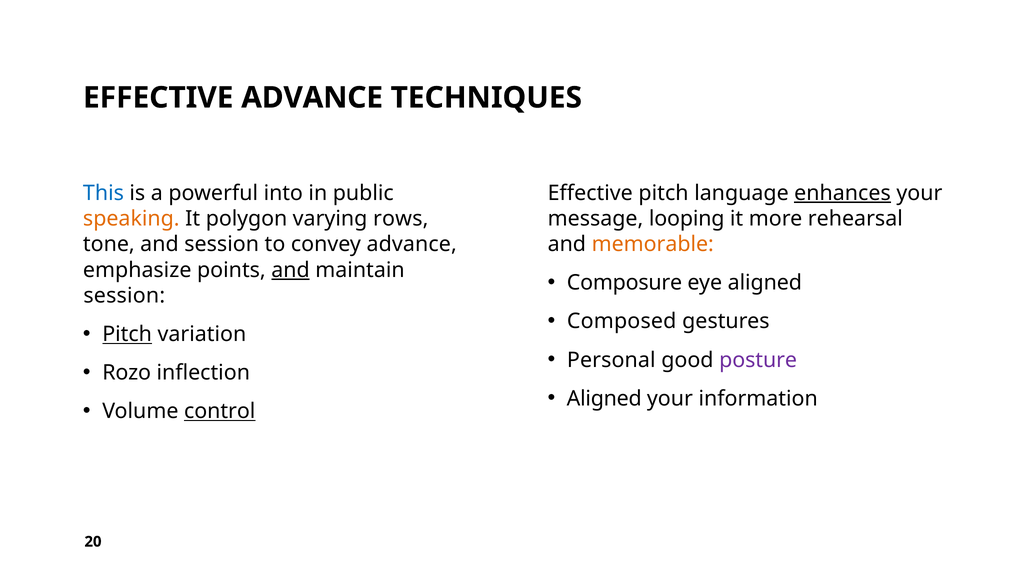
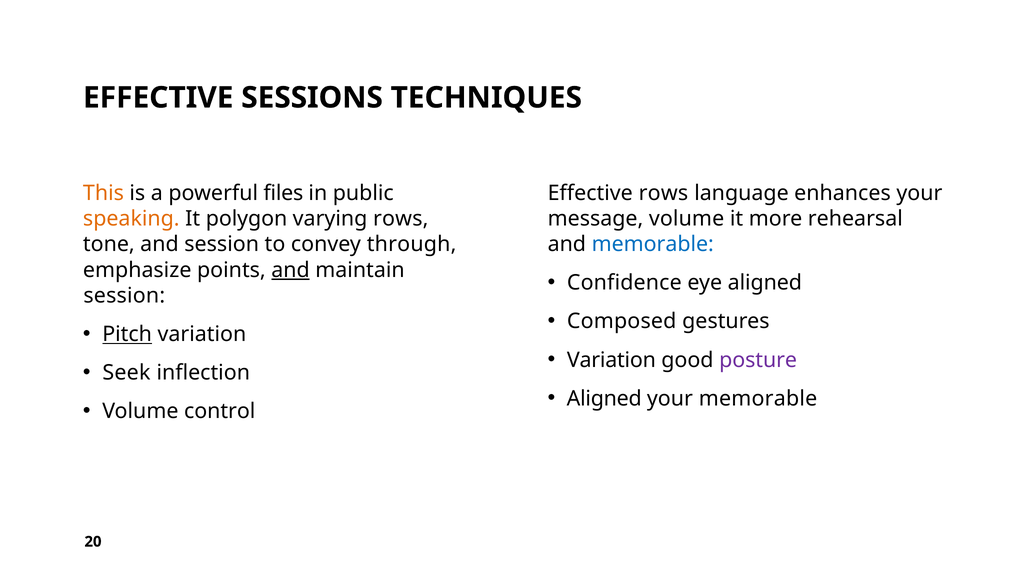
EFFECTIVE ADVANCE: ADVANCE -> SESSIONS (312, 98)
This colour: blue -> orange (103, 193)
into: into -> files (283, 193)
Effective pitch: pitch -> rows (663, 193)
enhances underline: present -> none (843, 193)
message looping: looping -> volume (687, 219)
convey advance: advance -> through (412, 244)
memorable colour: orange -> blue (653, 244)
Composure: Composure -> Confidence (624, 283)
Personal: Personal -> Variation (611, 360)
Rozo: Rozo -> Seek (126, 373)
your information: information -> memorable (758, 398)
control underline: present -> none (220, 411)
